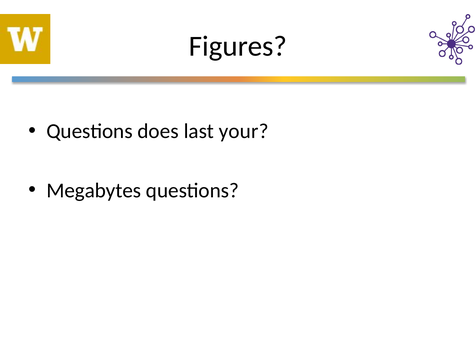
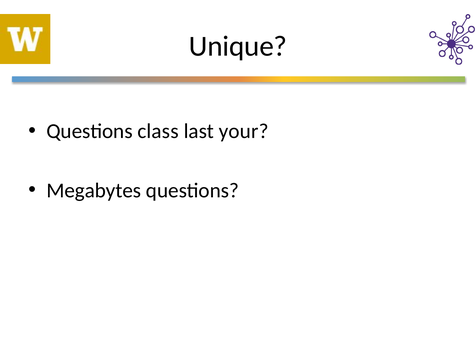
Figures: Figures -> Unique (238, 46)
does: does -> class (158, 131)
